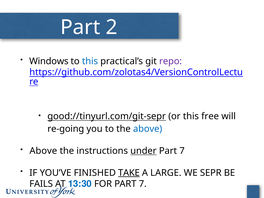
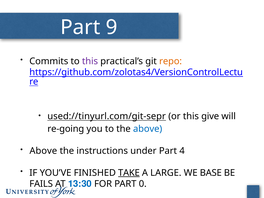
2: 2 -> 9 (112, 27)
Windows: Windows -> Commits (49, 61)
this colour: blue -> purple (90, 61)
repo colour: purple -> orange (171, 61)
good://tinyurl.com/git-sepr: good://tinyurl.com/git-sepr -> used://tinyurl.com/git-sepr (107, 116)
free: free -> give (210, 116)
under underline: present -> none (143, 151)
7: 7 -> 4 (182, 151)
SEPR: SEPR -> BASE (211, 173)
FOR PART 7: 7 -> 0 (143, 184)
